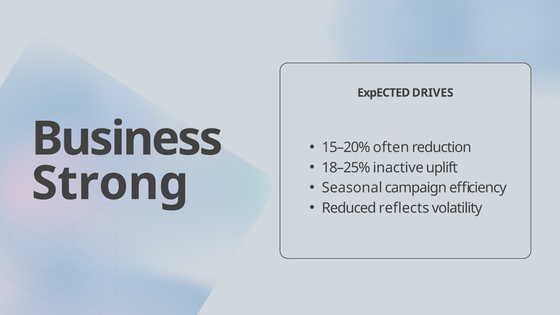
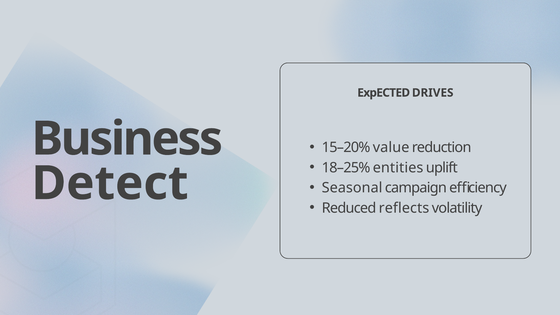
often: often -> value (391, 148)
inactive: inactive -> entities (398, 168)
Strong: Strong -> Detect (110, 183)
